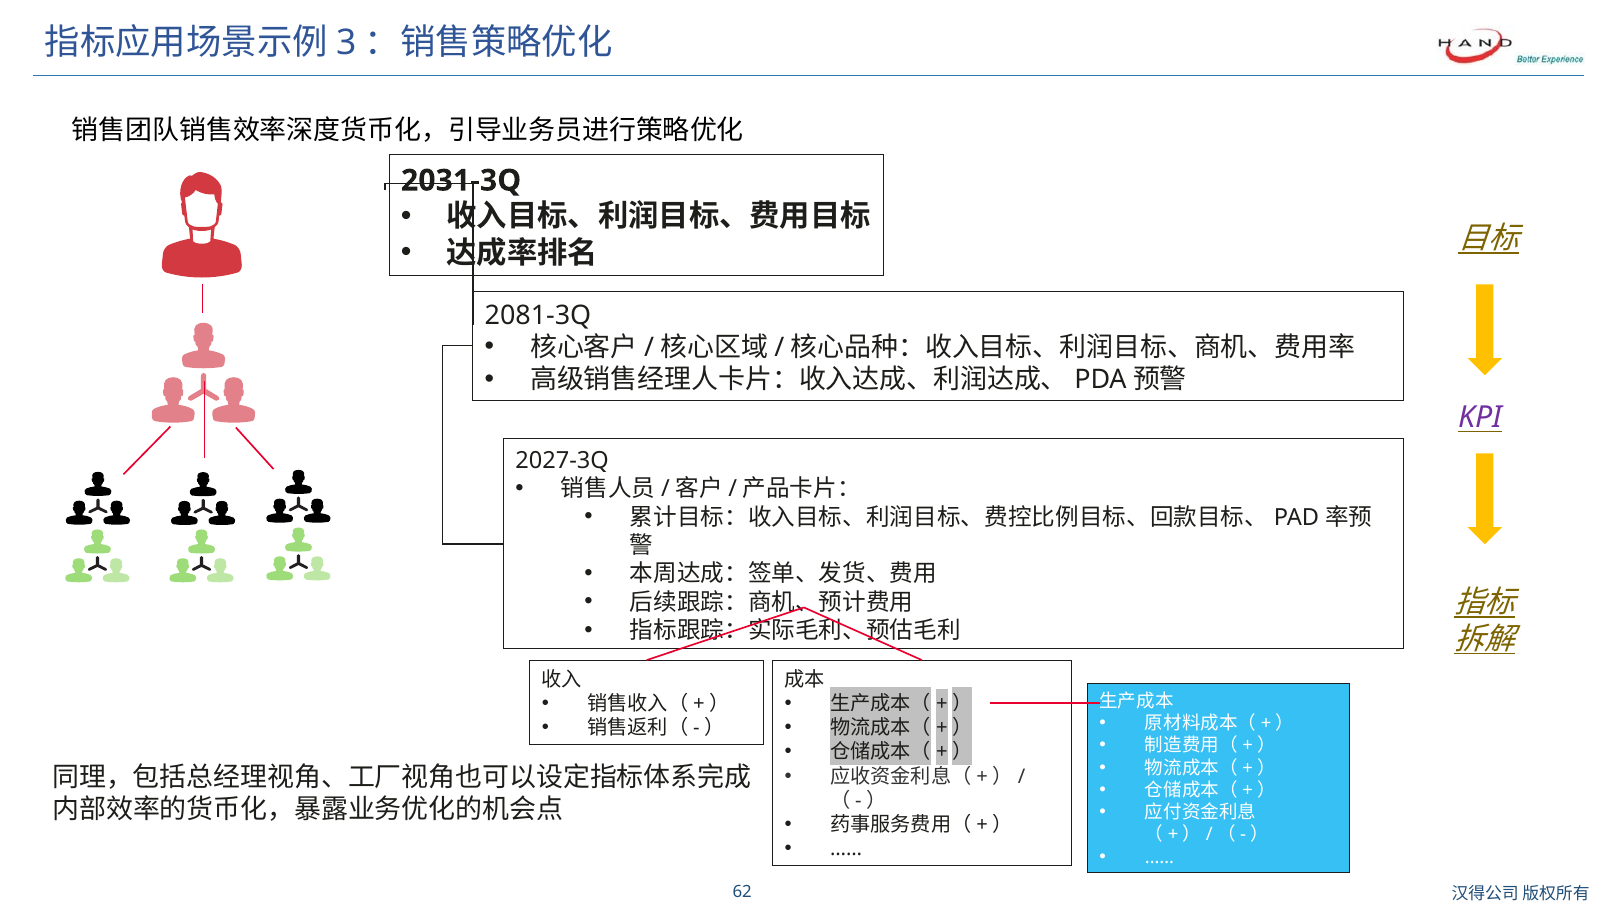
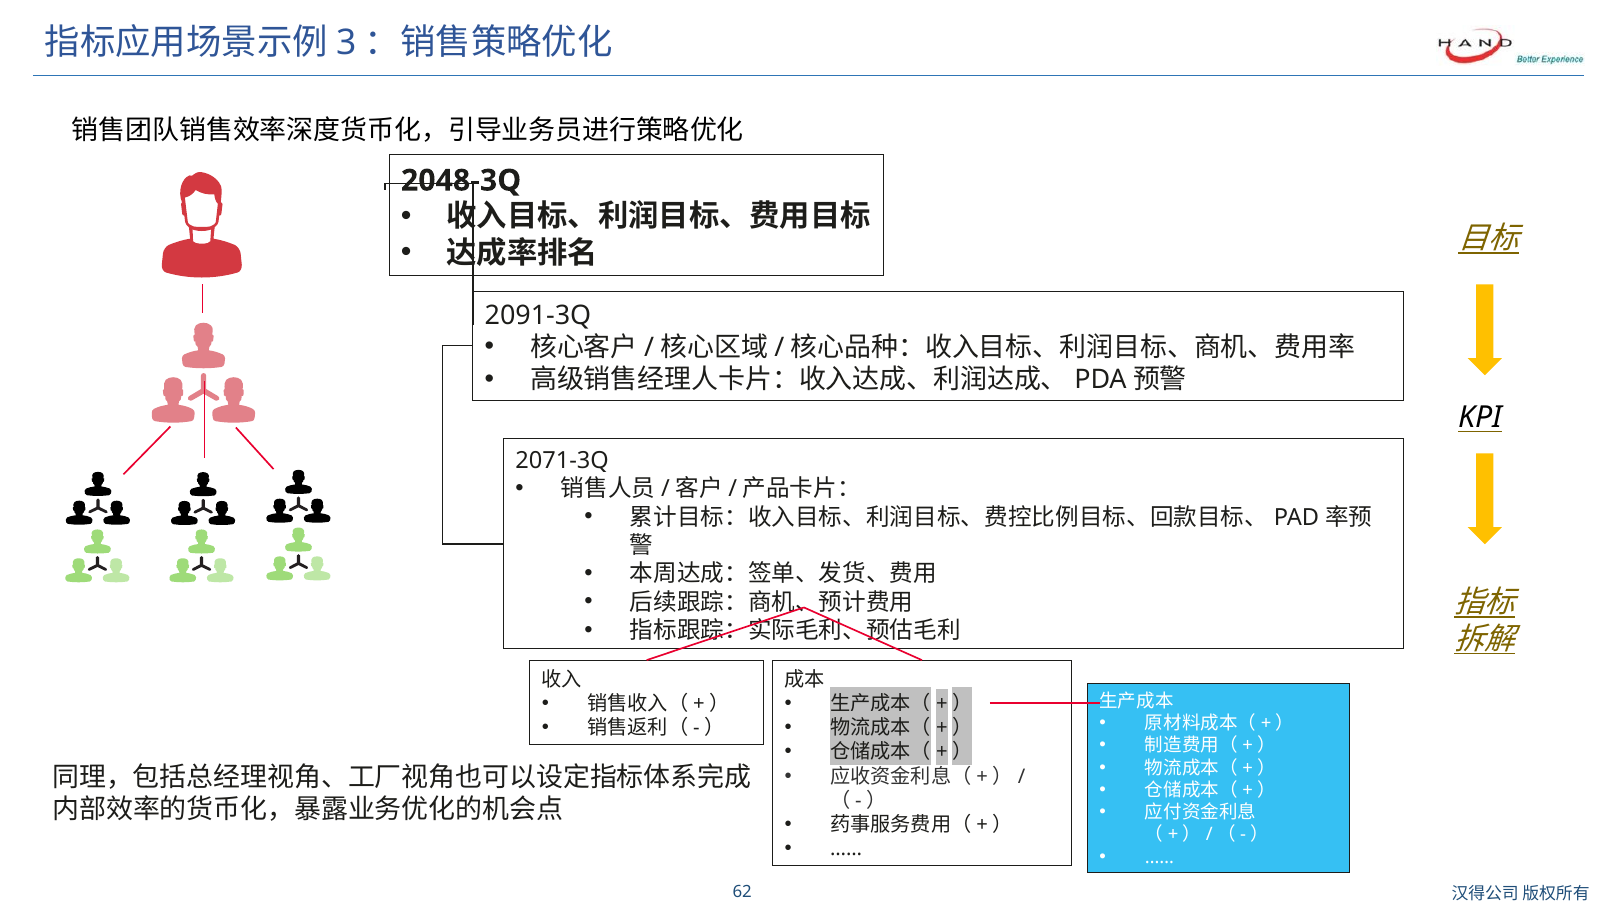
2031-3Q: 2031-3Q -> 2048-3Q (461, 181)
2081-3Q: 2081-3Q -> 2091-3Q (538, 315)
KPI colour: purple -> black (1480, 418)
2027-3Q: 2027-3Q -> 2071-3Q (562, 461)
